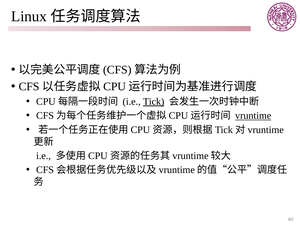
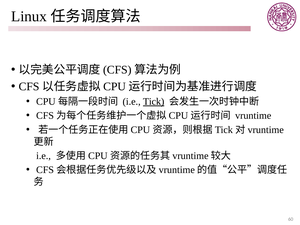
vruntime underline: present -> none (253, 116)
